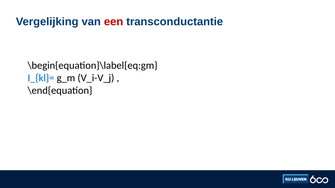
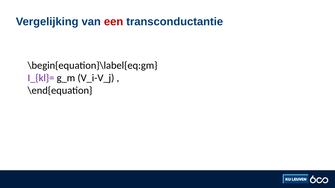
I_{kl}= colour: blue -> purple (41, 78)
